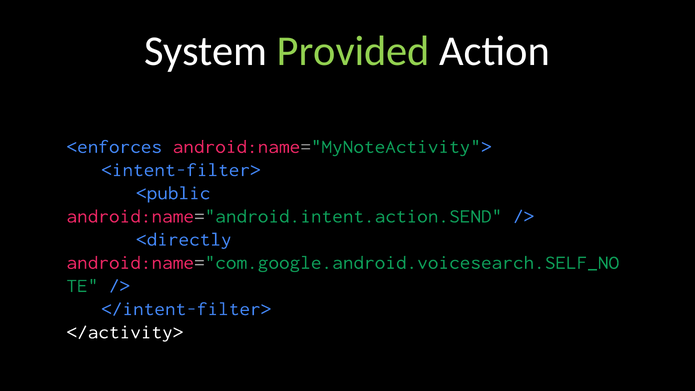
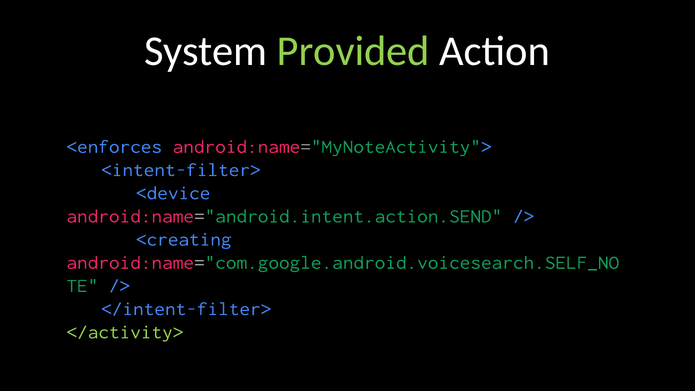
<public: <public -> <device (173, 193)
<directly: <directly -> <creating (184, 239)
</activity> colour: white -> light green (125, 332)
